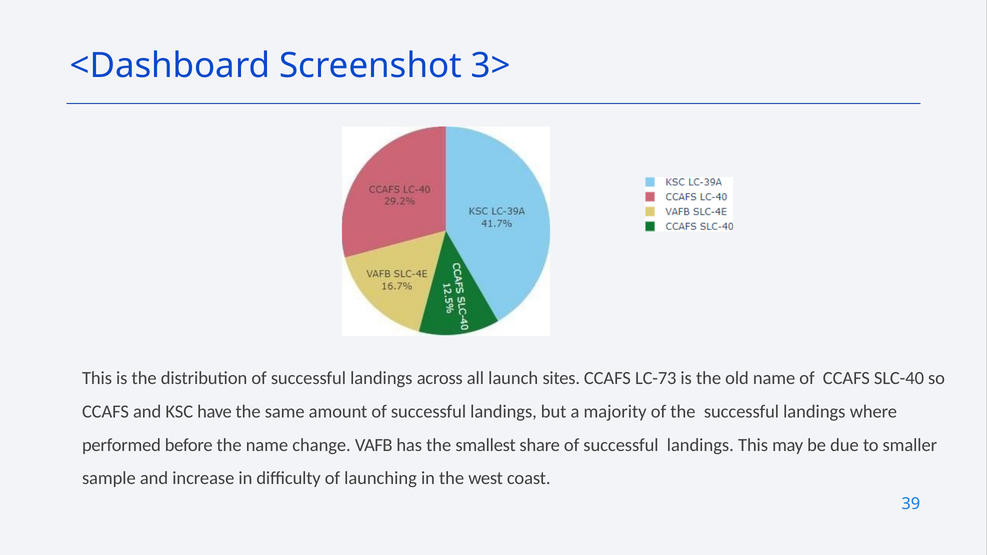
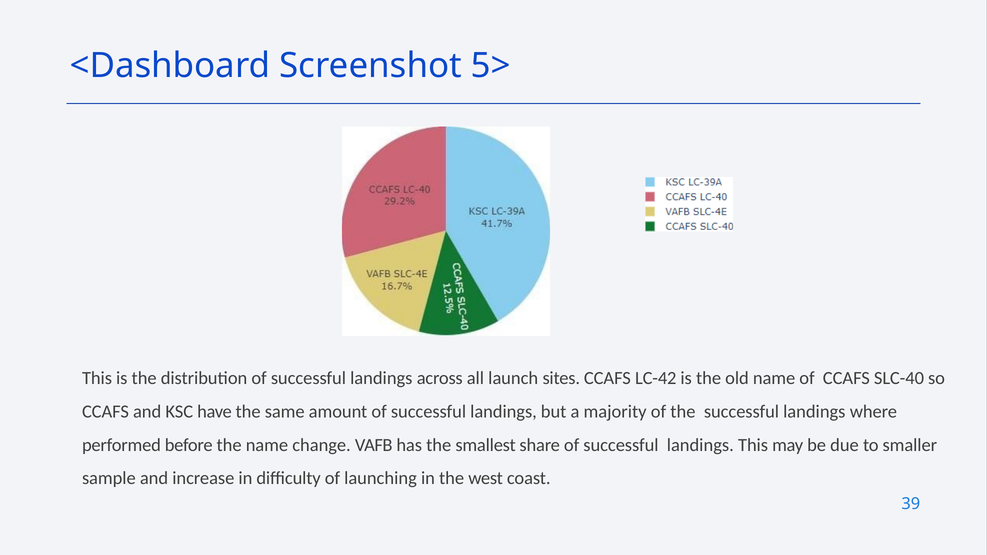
3>: 3> -> 5> (491, 66)
LC-73: LC-73 -> LC-42 (656, 378)
